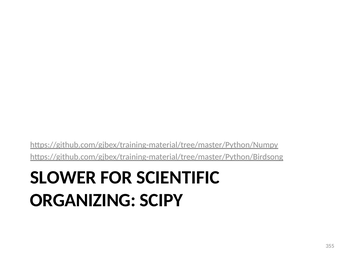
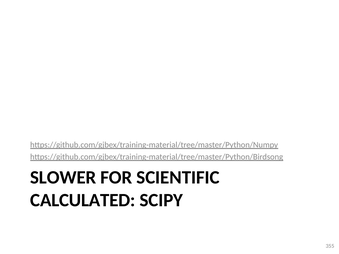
ORGANIZING: ORGANIZING -> CALCULATED (83, 200)
